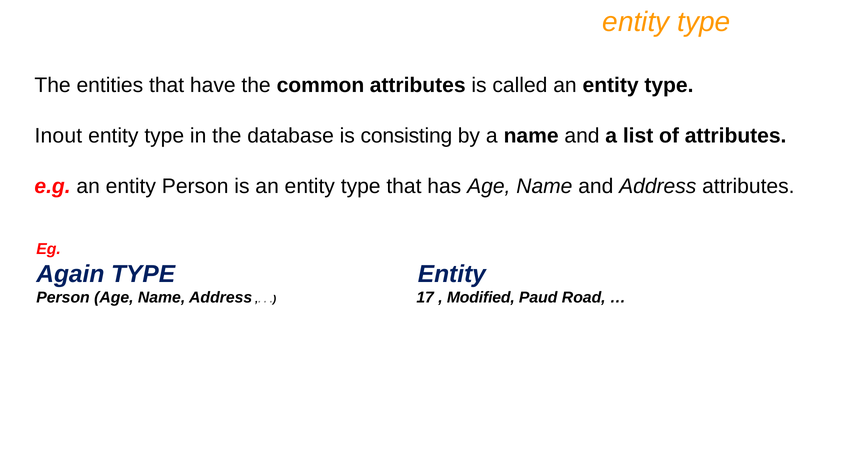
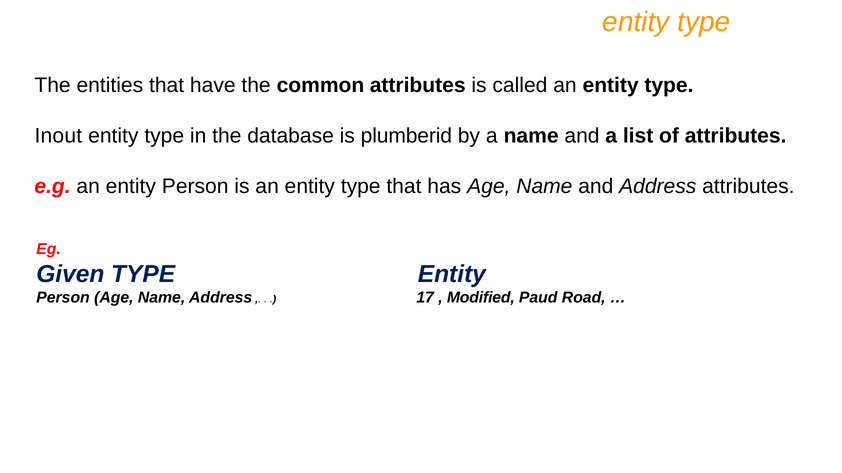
consisting: consisting -> plumberid (406, 136)
Again: Again -> Given (70, 274)
